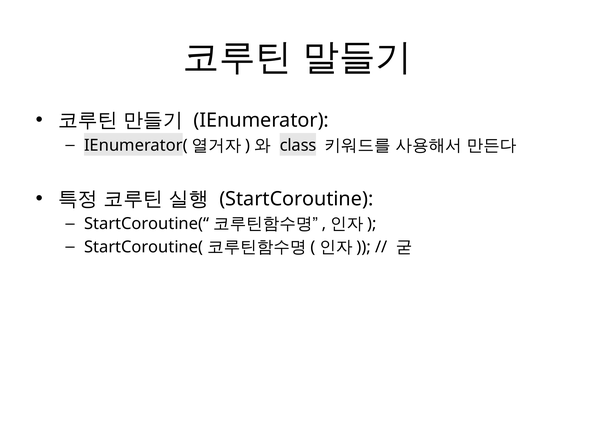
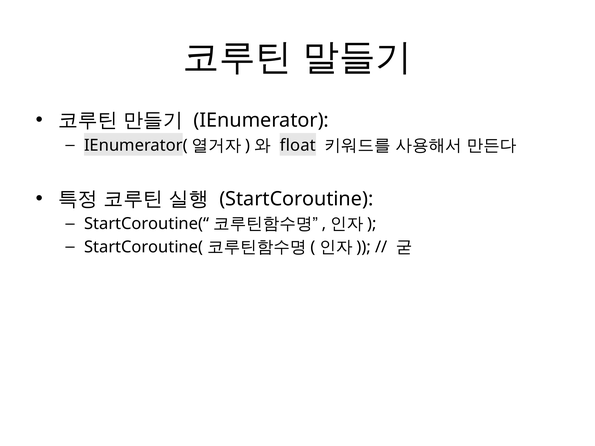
class: class -> float (298, 145)
